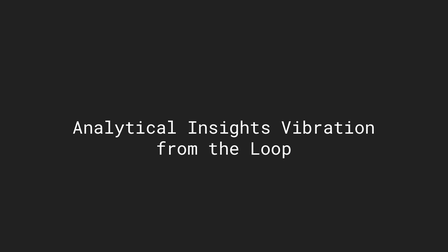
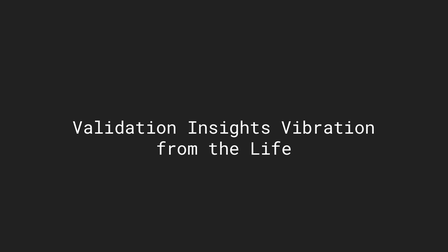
Analytical: Analytical -> Validation (125, 128)
Loop: Loop -> Life (271, 149)
